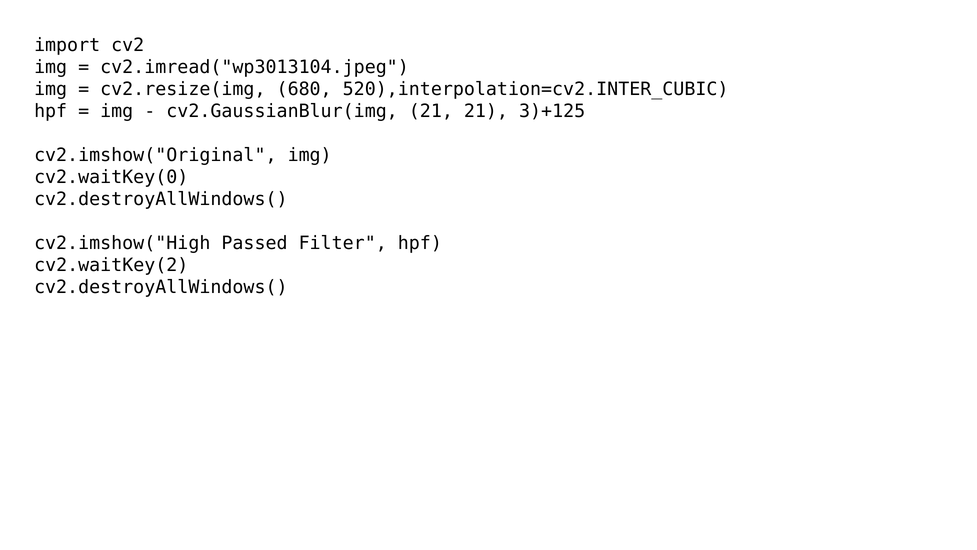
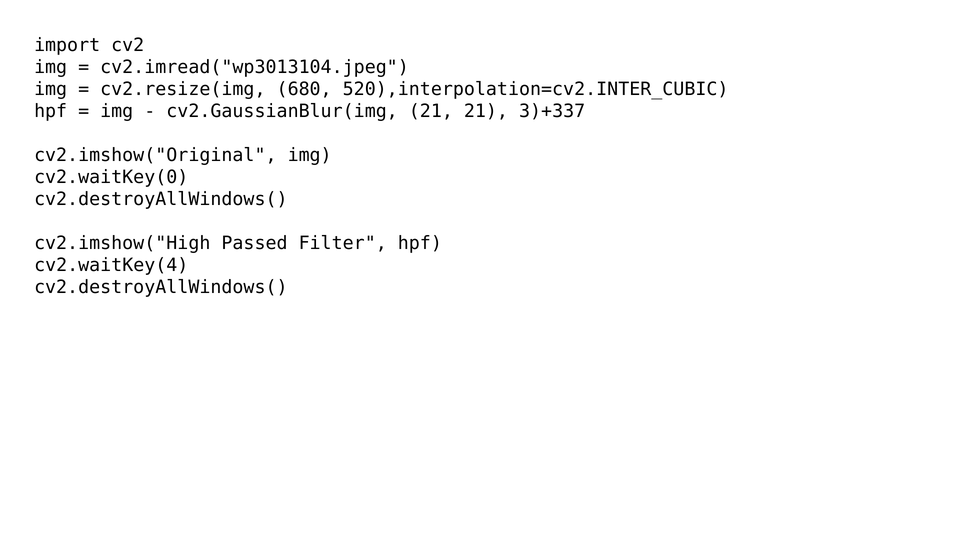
3)+125: 3)+125 -> 3)+337 (552, 111)
cv2.waitKey(2: cv2.waitKey(2 -> cv2.waitKey(4 (111, 265)
